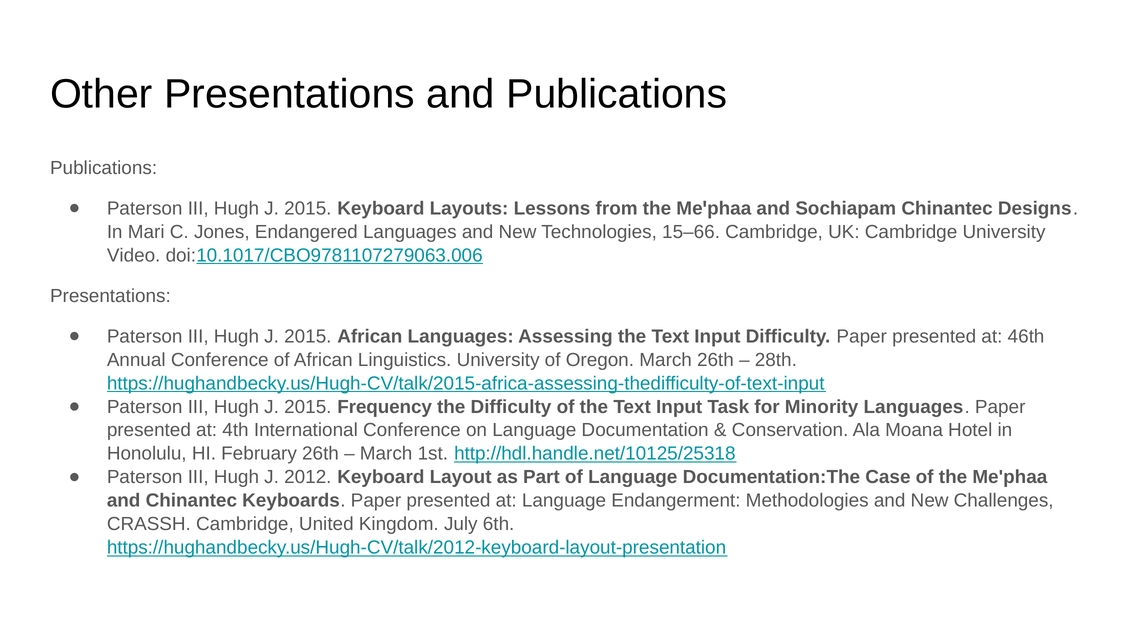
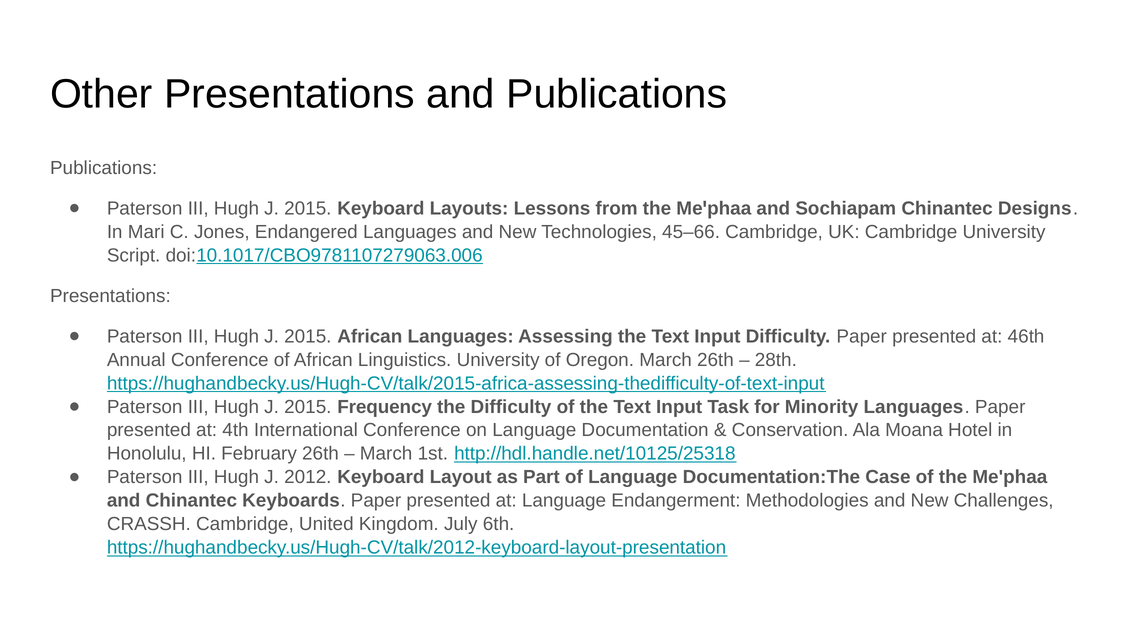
15–66: 15–66 -> 45–66 (691, 232)
Video: Video -> Script (134, 255)
